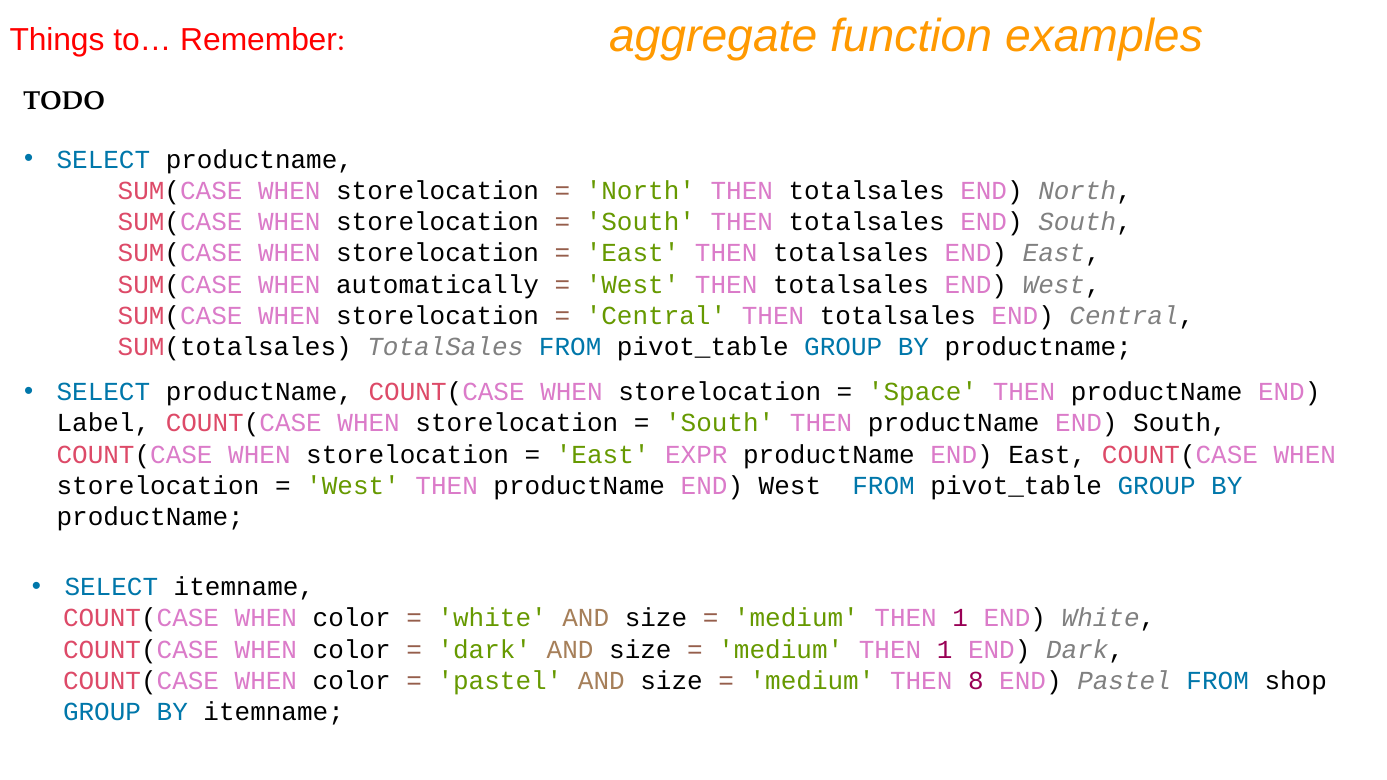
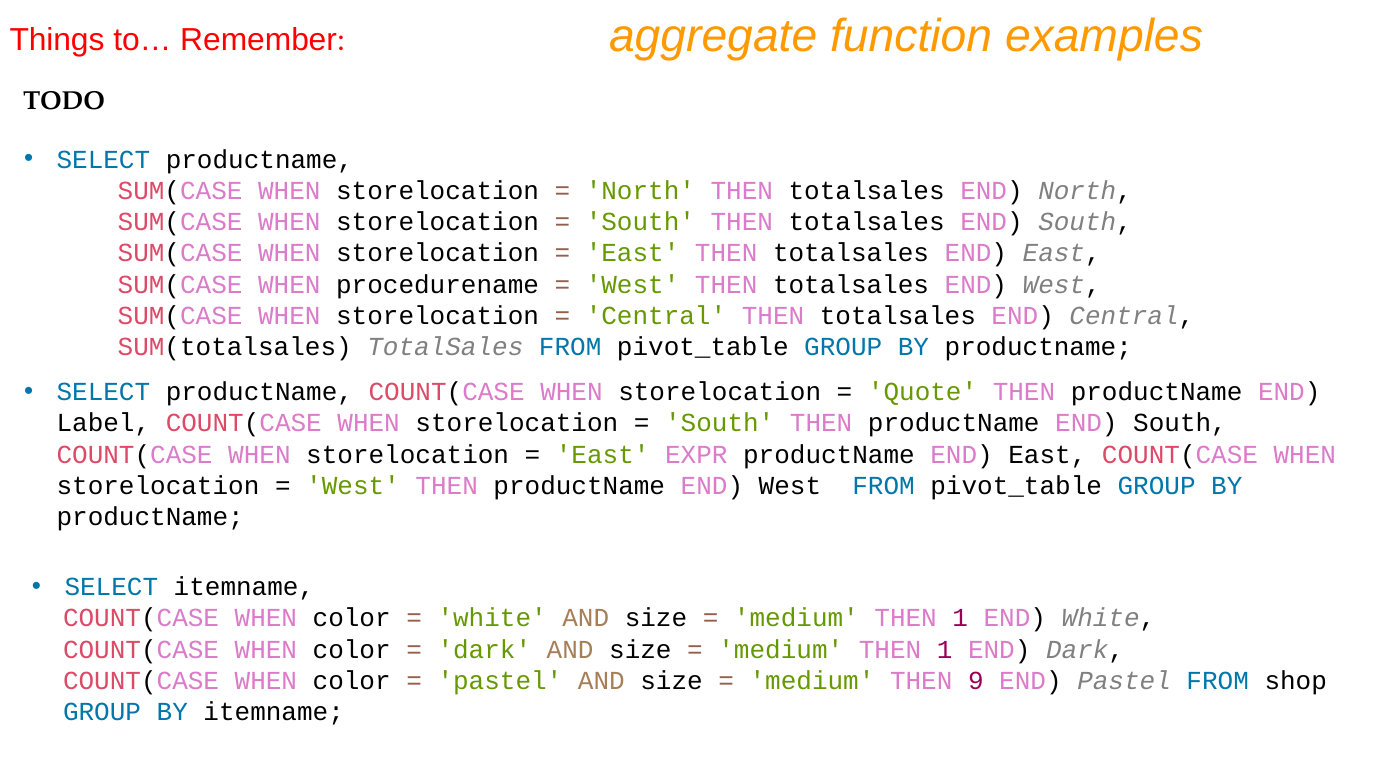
automatically: automatically -> procedurename (438, 285)
Space: Space -> Quote (923, 392)
8: 8 -> 9 (976, 681)
